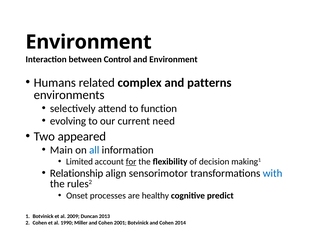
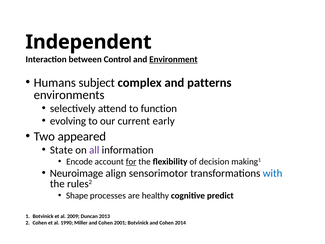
Environment: Environment -> Independent (89, 42)
Environment underline: none -> present (173, 59)
related: related -> subject (97, 83)
need: need -> early (164, 121)
Main: Main -> State (61, 150)
all colour: blue -> purple (94, 150)
Limited: Limited -> Encode (79, 162)
Relationship: Relationship -> Neuroimage (77, 173)
Onset: Onset -> Shape (77, 195)
